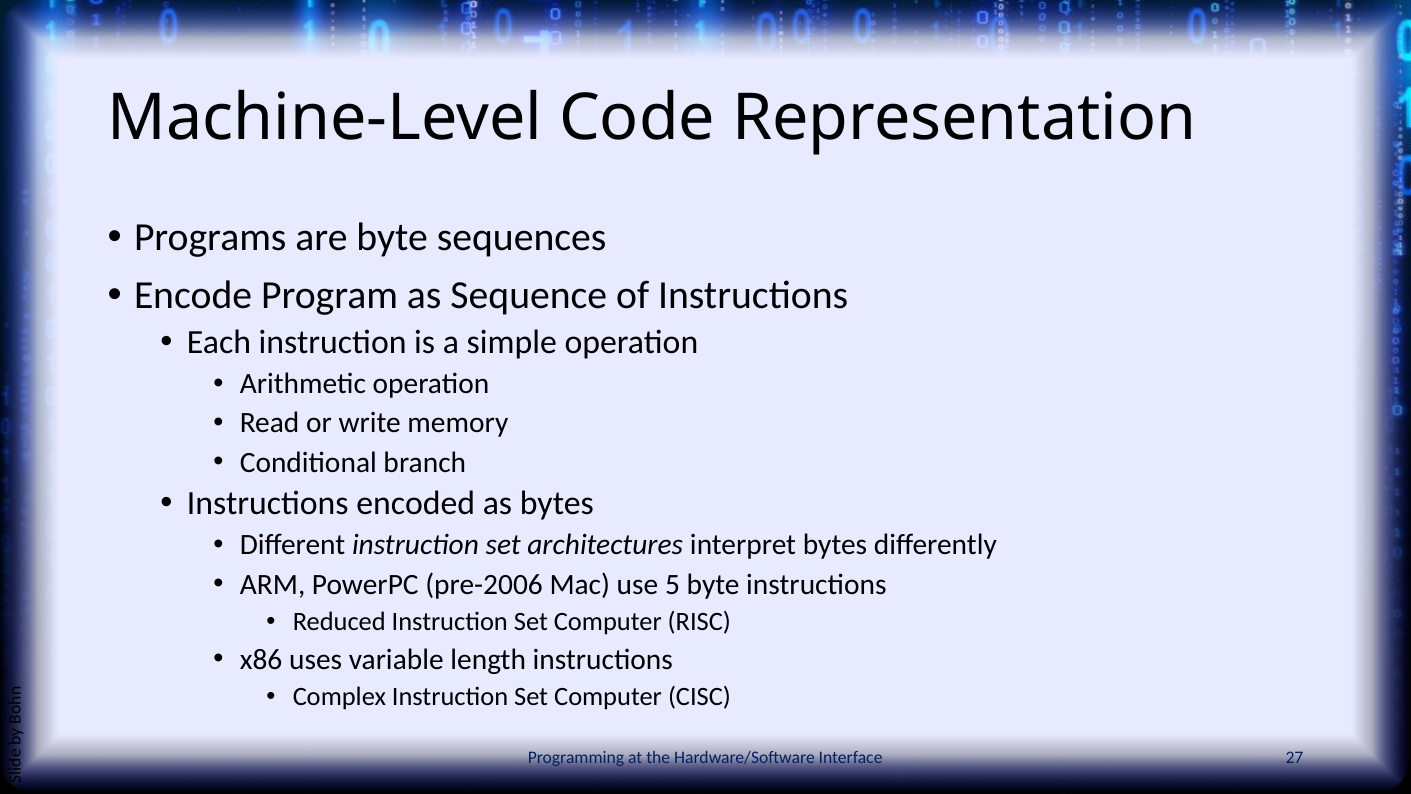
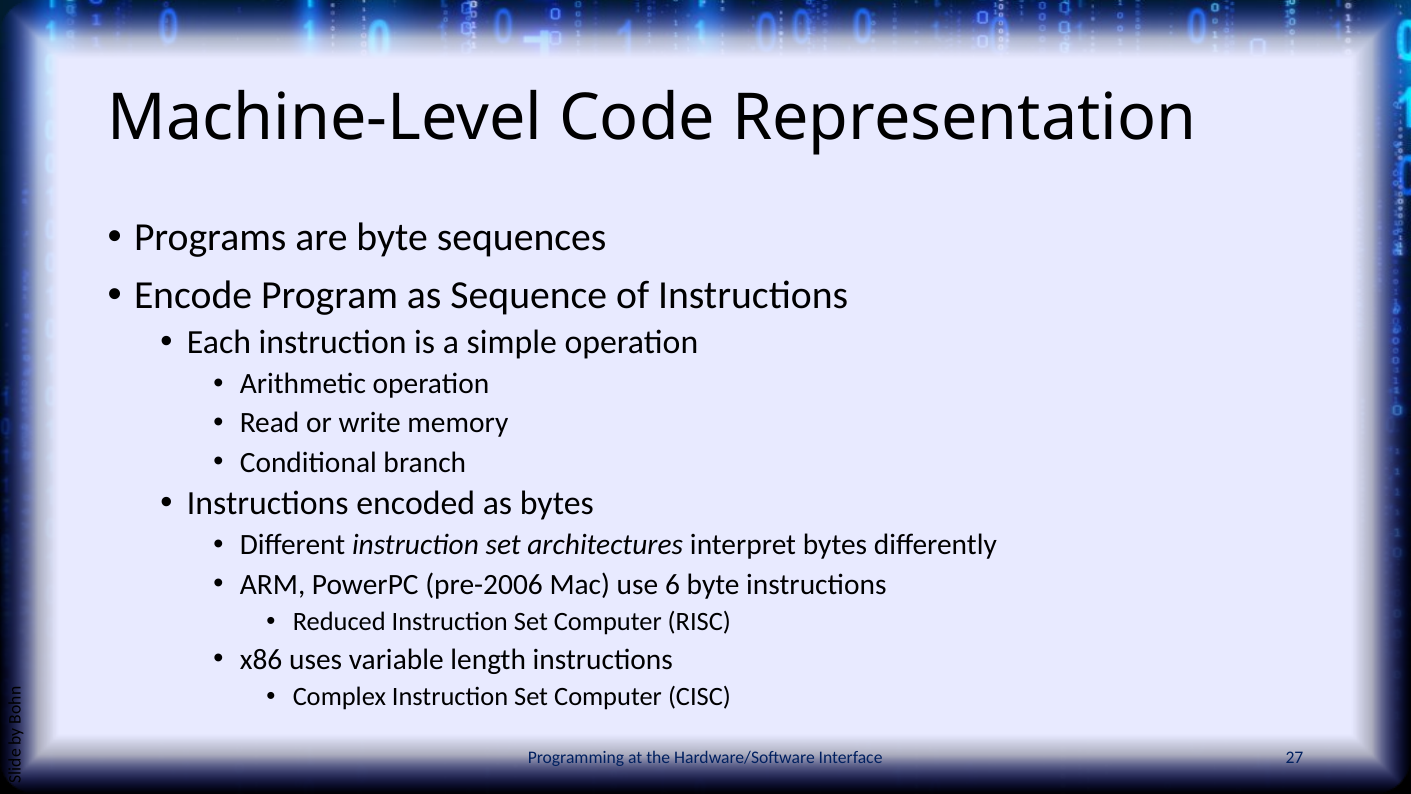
5: 5 -> 6 (672, 584)
